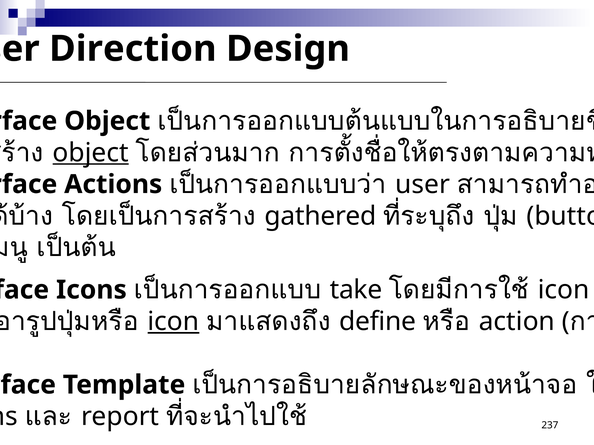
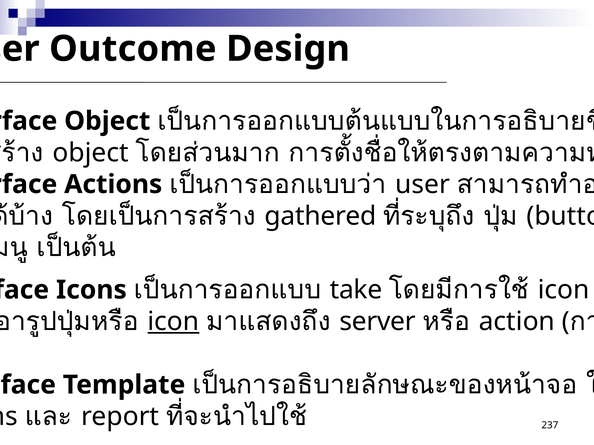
Direction: Direction -> Outcome (133, 49)
object underline: present -> none (91, 153)
define: define -> server (378, 322)
